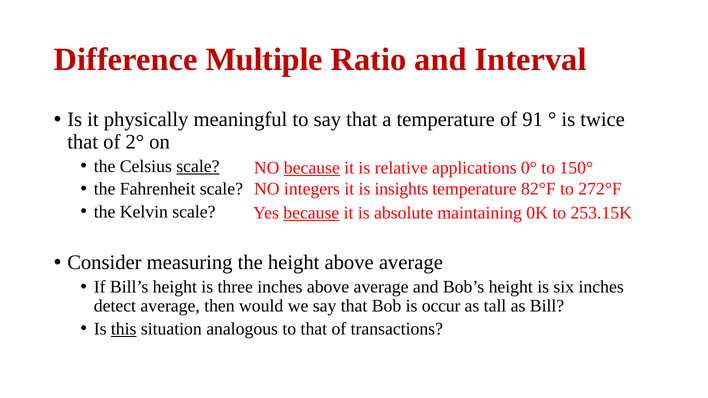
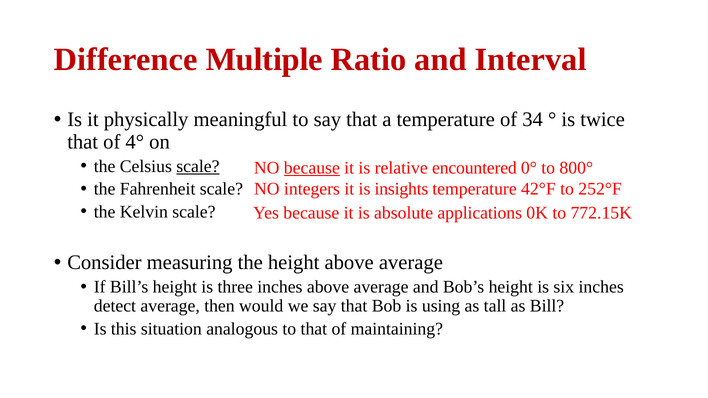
91: 91 -> 34 (533, 120)
2°: 2° -> 4° (135, 142)
applications: applications -> encountered (474, 168)
150°: 150° -> 800° (576, 168)
82°F: 82°F -> 42°F (538, 189)
272°F: 272°F -> 252°F (600, 189)
because underline: present -> none (311, 213)
maintaining: maintaining -> applications (480, 213)
253.15K: 253.15K -> 772.15K (601, 213)
occur: occur -> using (441, 306)
this underline: present -> none (124, 329)
transactions: transactions -> maintaining (397, 329)
